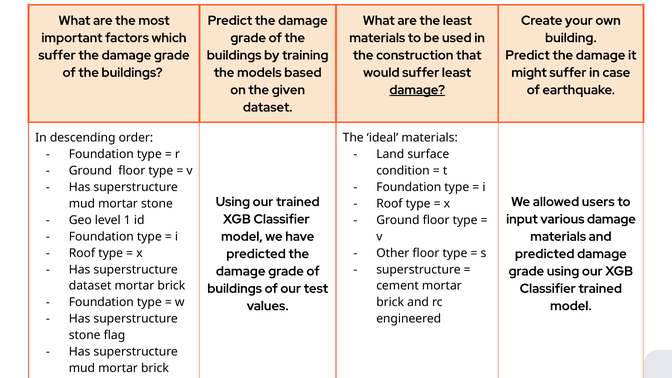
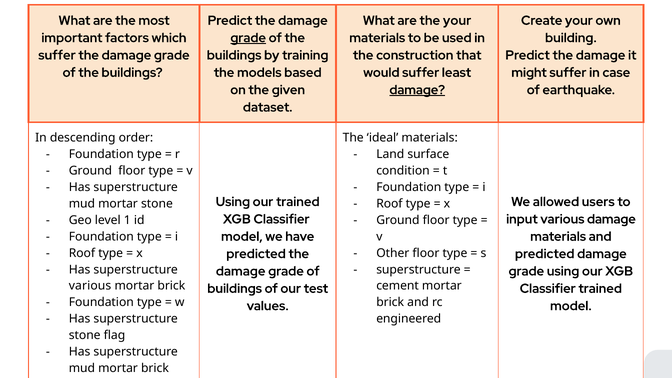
the least: least -> your (457, 20)
grade underline: none -> present (248, 38)
dataset: dataset -> various (90, 286)
